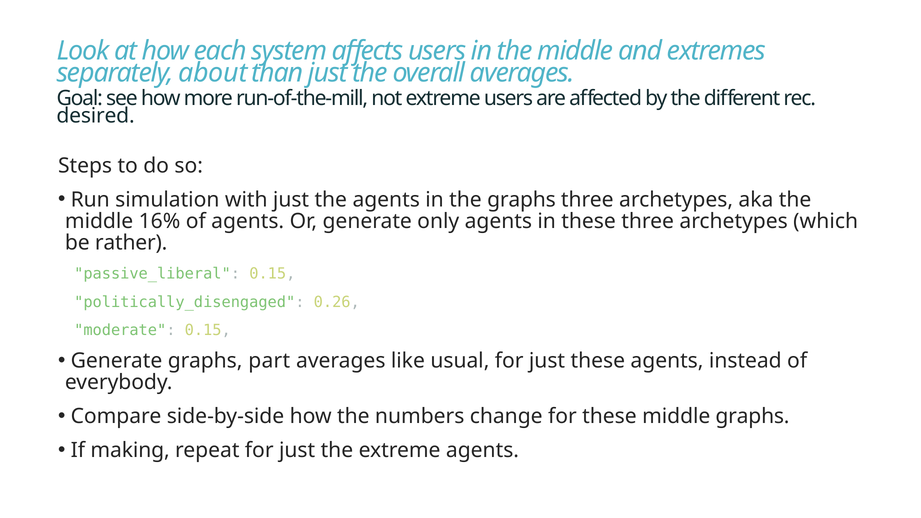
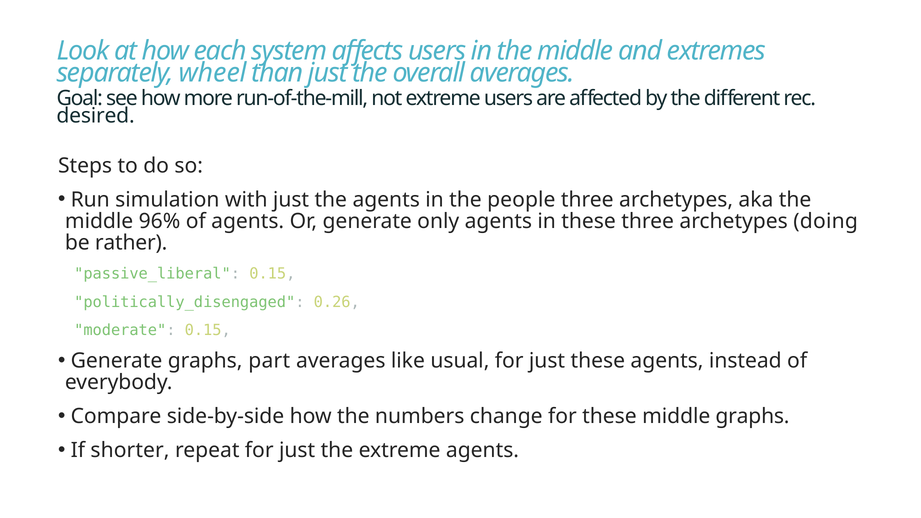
about: about -> wheel (213, 73)
the graphs: graphs -> people (521, 200)
16%: 16% -> 96% (160, 221)
which: which -> doing (826, 221)
making: making -> shorter (130, 451)
